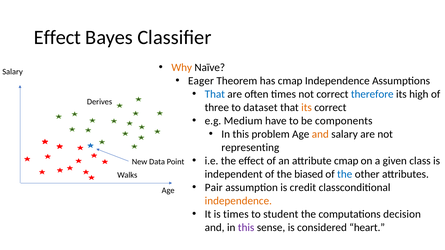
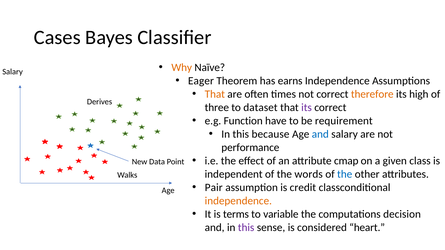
Effect: Effect -> Cases (57, 37)
has cmap: cmap -> earns (290, 81)
That colour: blue -> orange (215, 94)
therefore colour: blue -> orange (372, 94)
its colour: orange -> purple (307, 108)
Medium: Medium -> Function (243, 121)
components: components -> requirement (344, 121)
problem: problem -> because (271, 134)
and colour: orange -> blue (320, 134)
representing: representing -> performance (250, 148)
biased: biased -> words (309, 174)
is times: times -> terms (236, 215)
student: student -> variable (281, 215)
